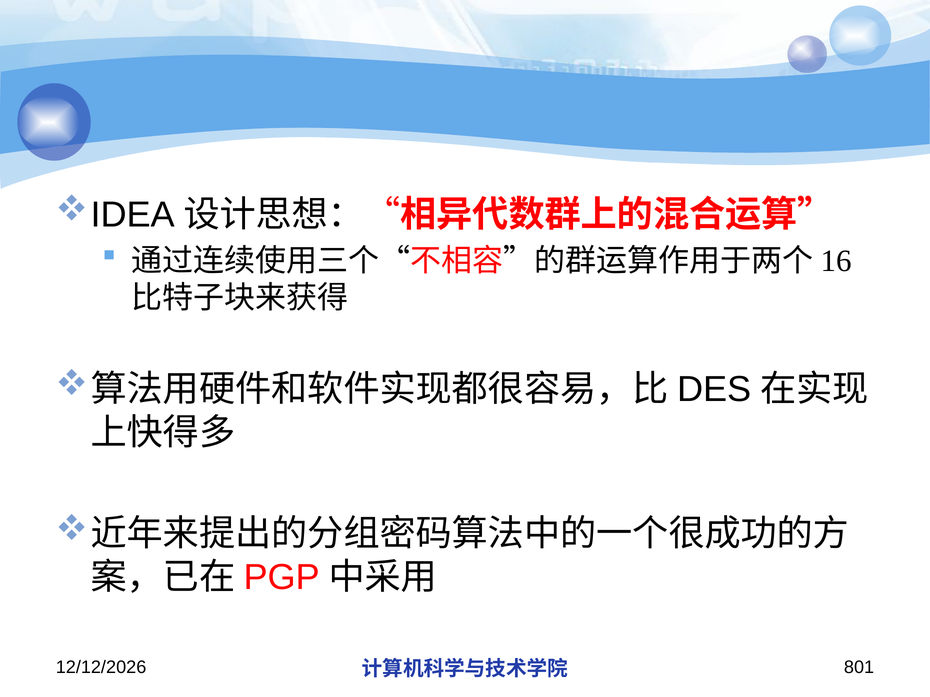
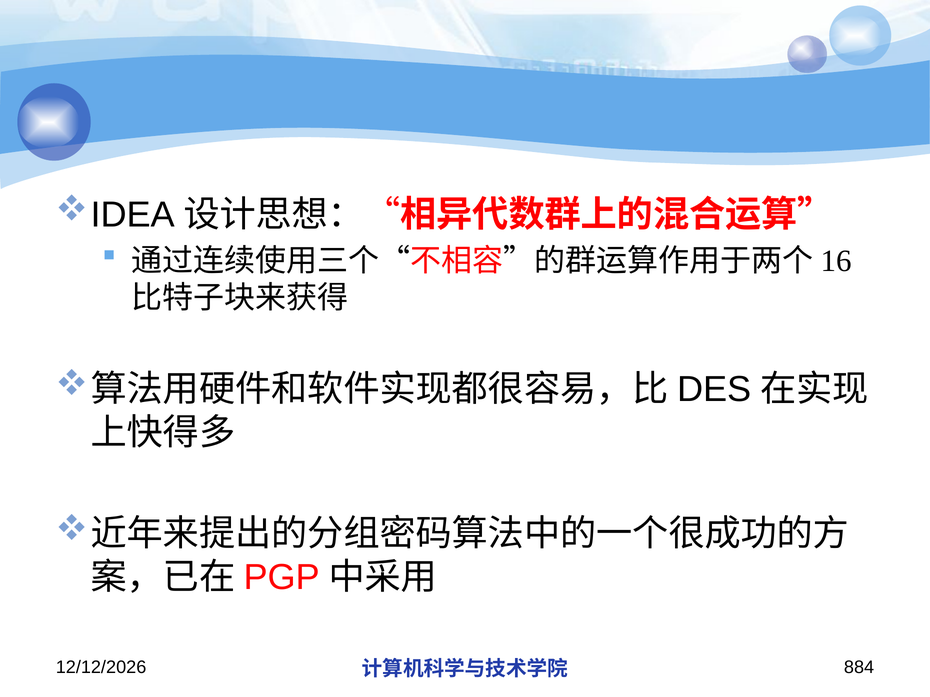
801: 801 -> 884 (859, 668)
